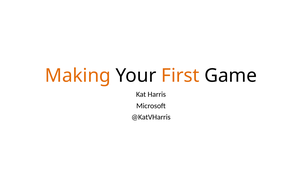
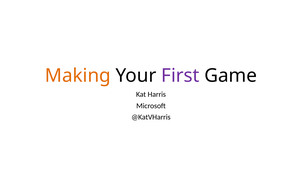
First colour: orange -> purple (180, 75)
